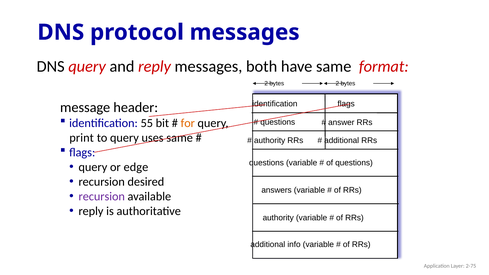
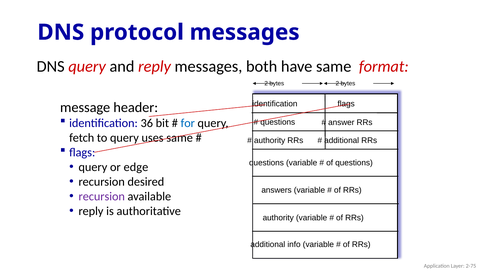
55: 55 -> 36 (147, 123)
for colour: orange -> blue (188, 123)
print: print -> fetch (82, 138)
